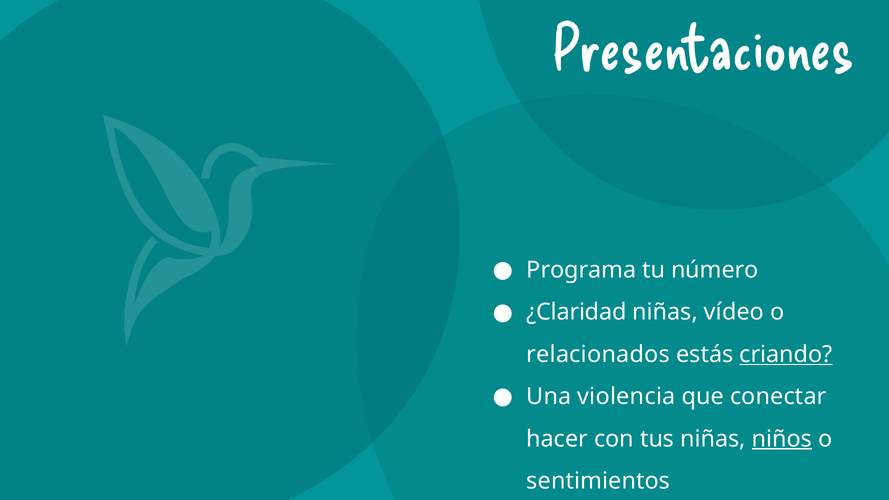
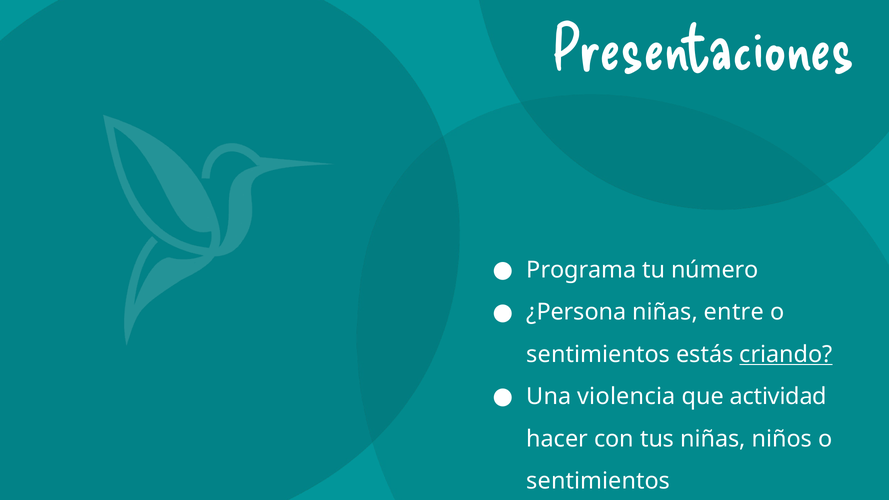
¿Claridad: ¿Claridad -> ¿Persona (576, 312)
vídeo: vídeo -> entre (734, 312)
relacionados: relacionados -> sentimientos (598, 354)
conectar: conectar -> actividad (778, 397)
niños underline: present -> none (782, 439)
